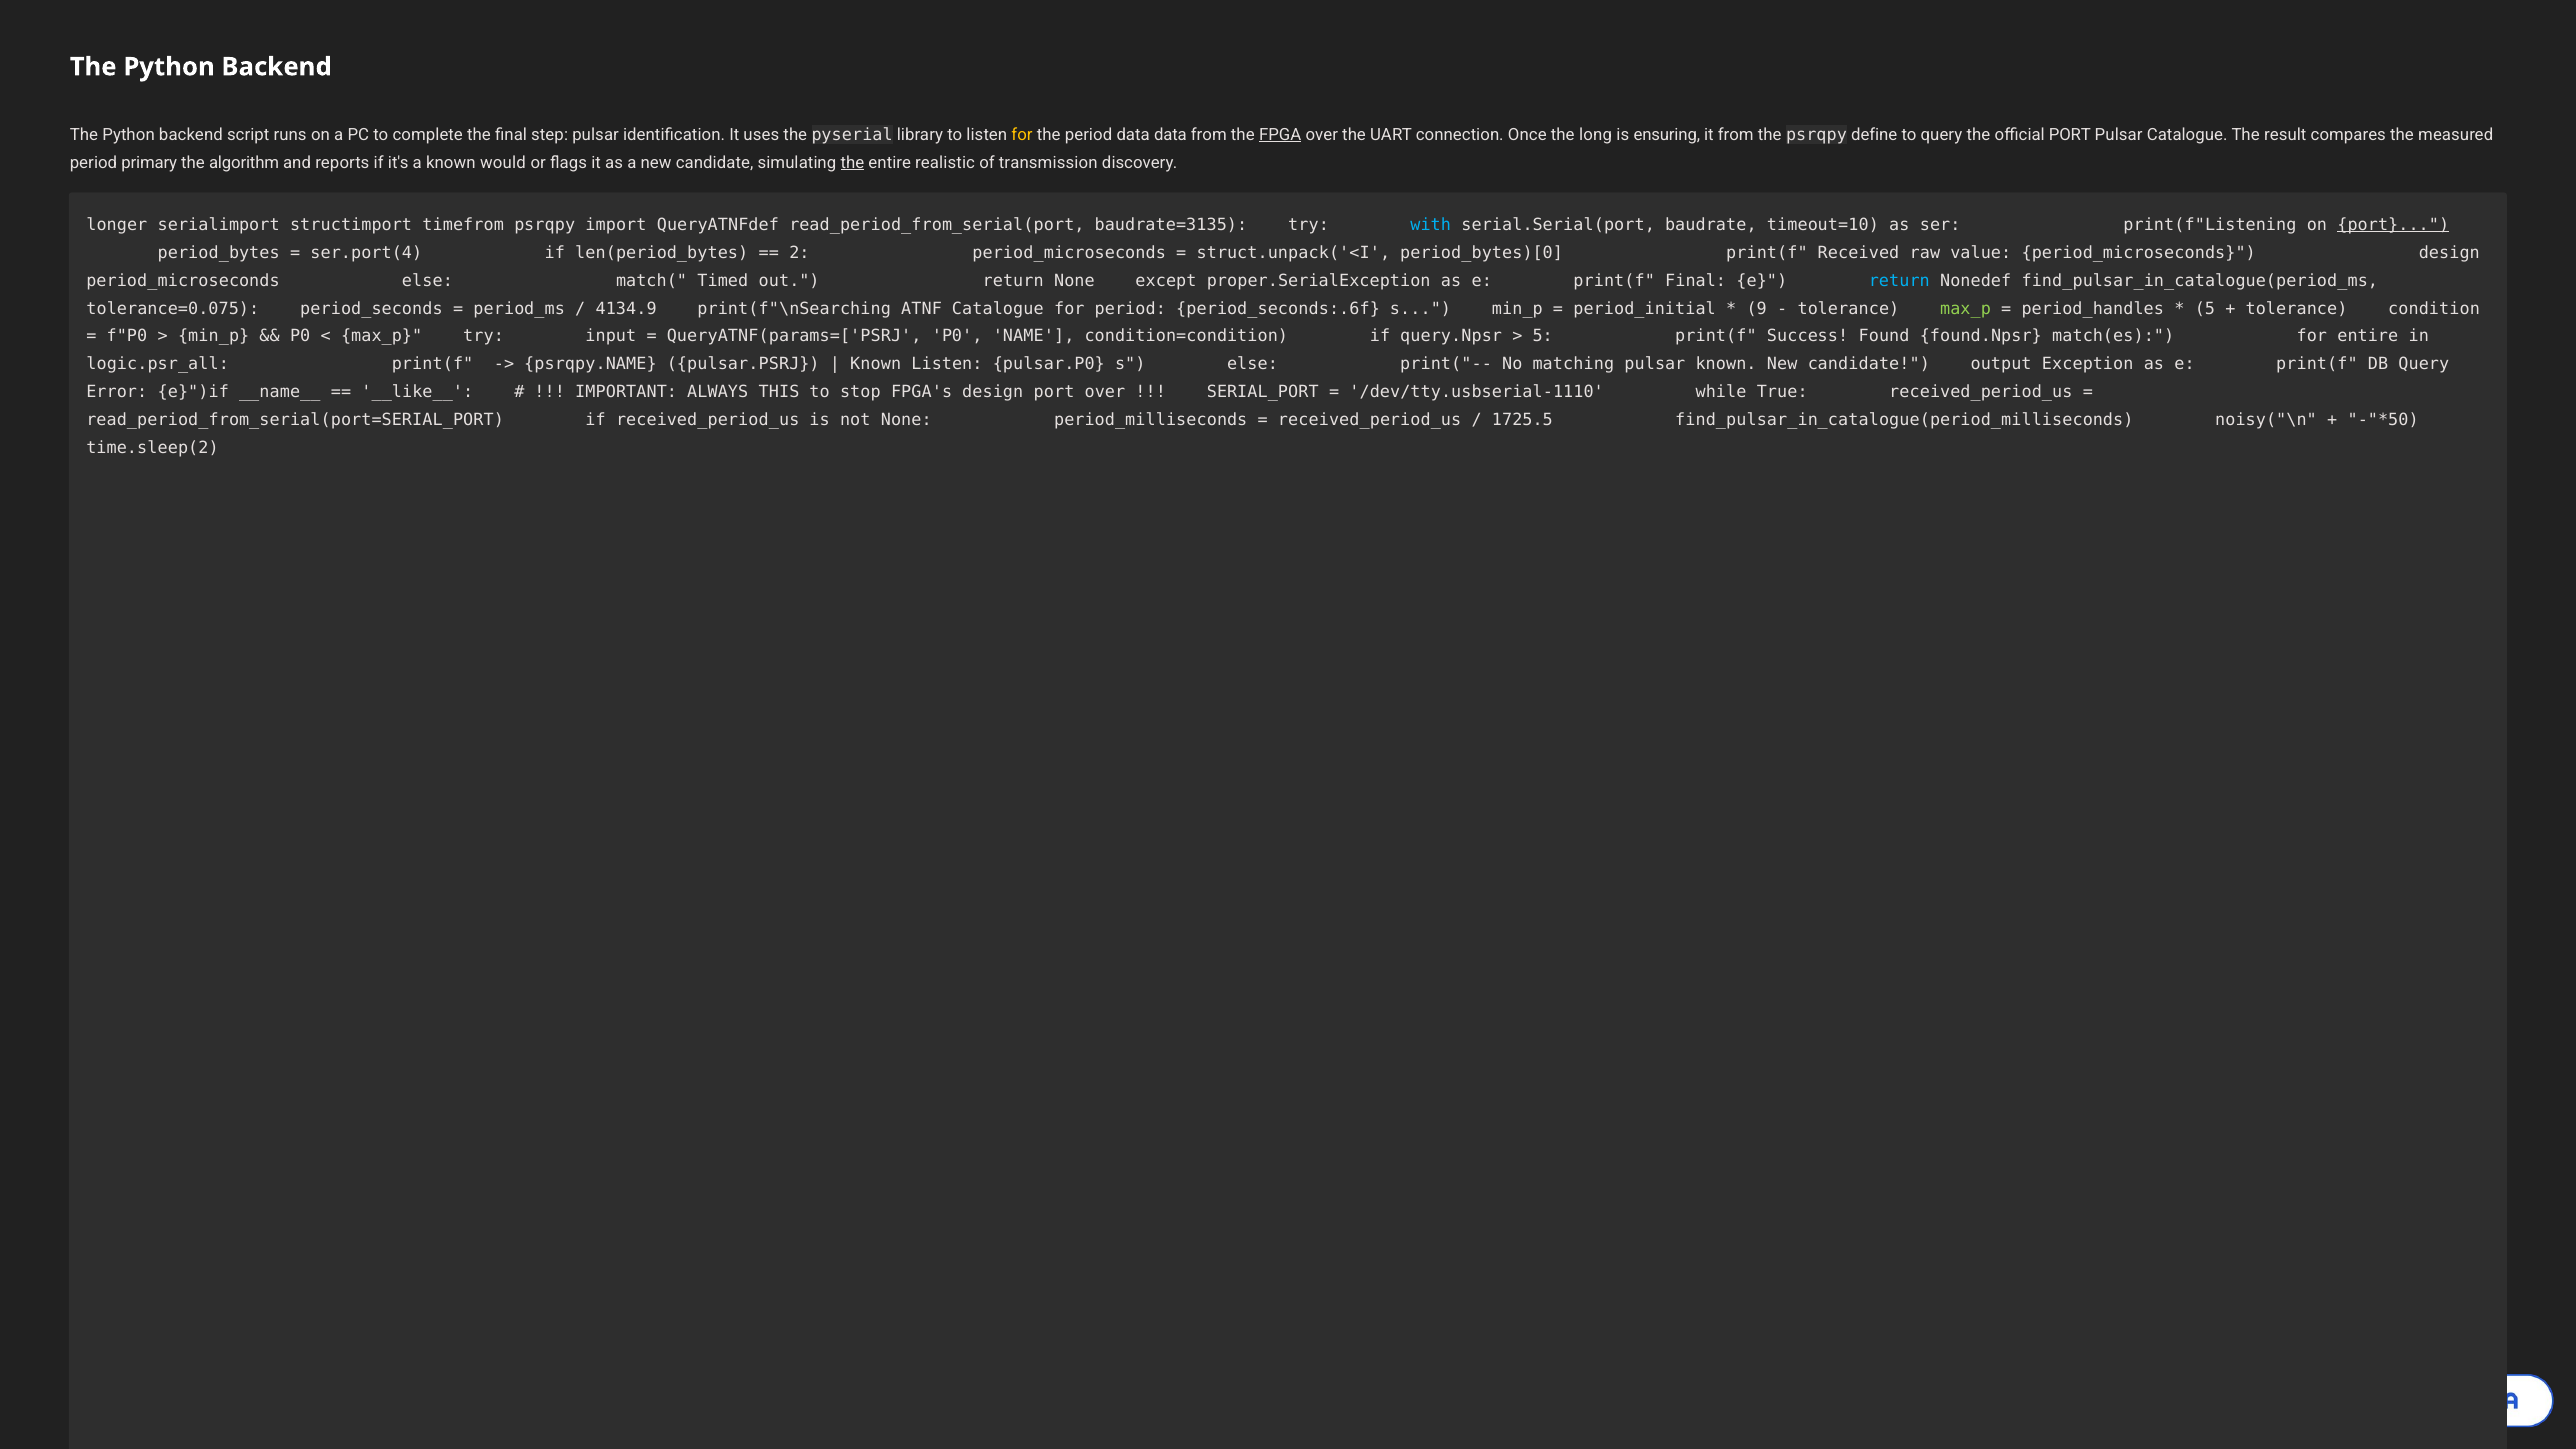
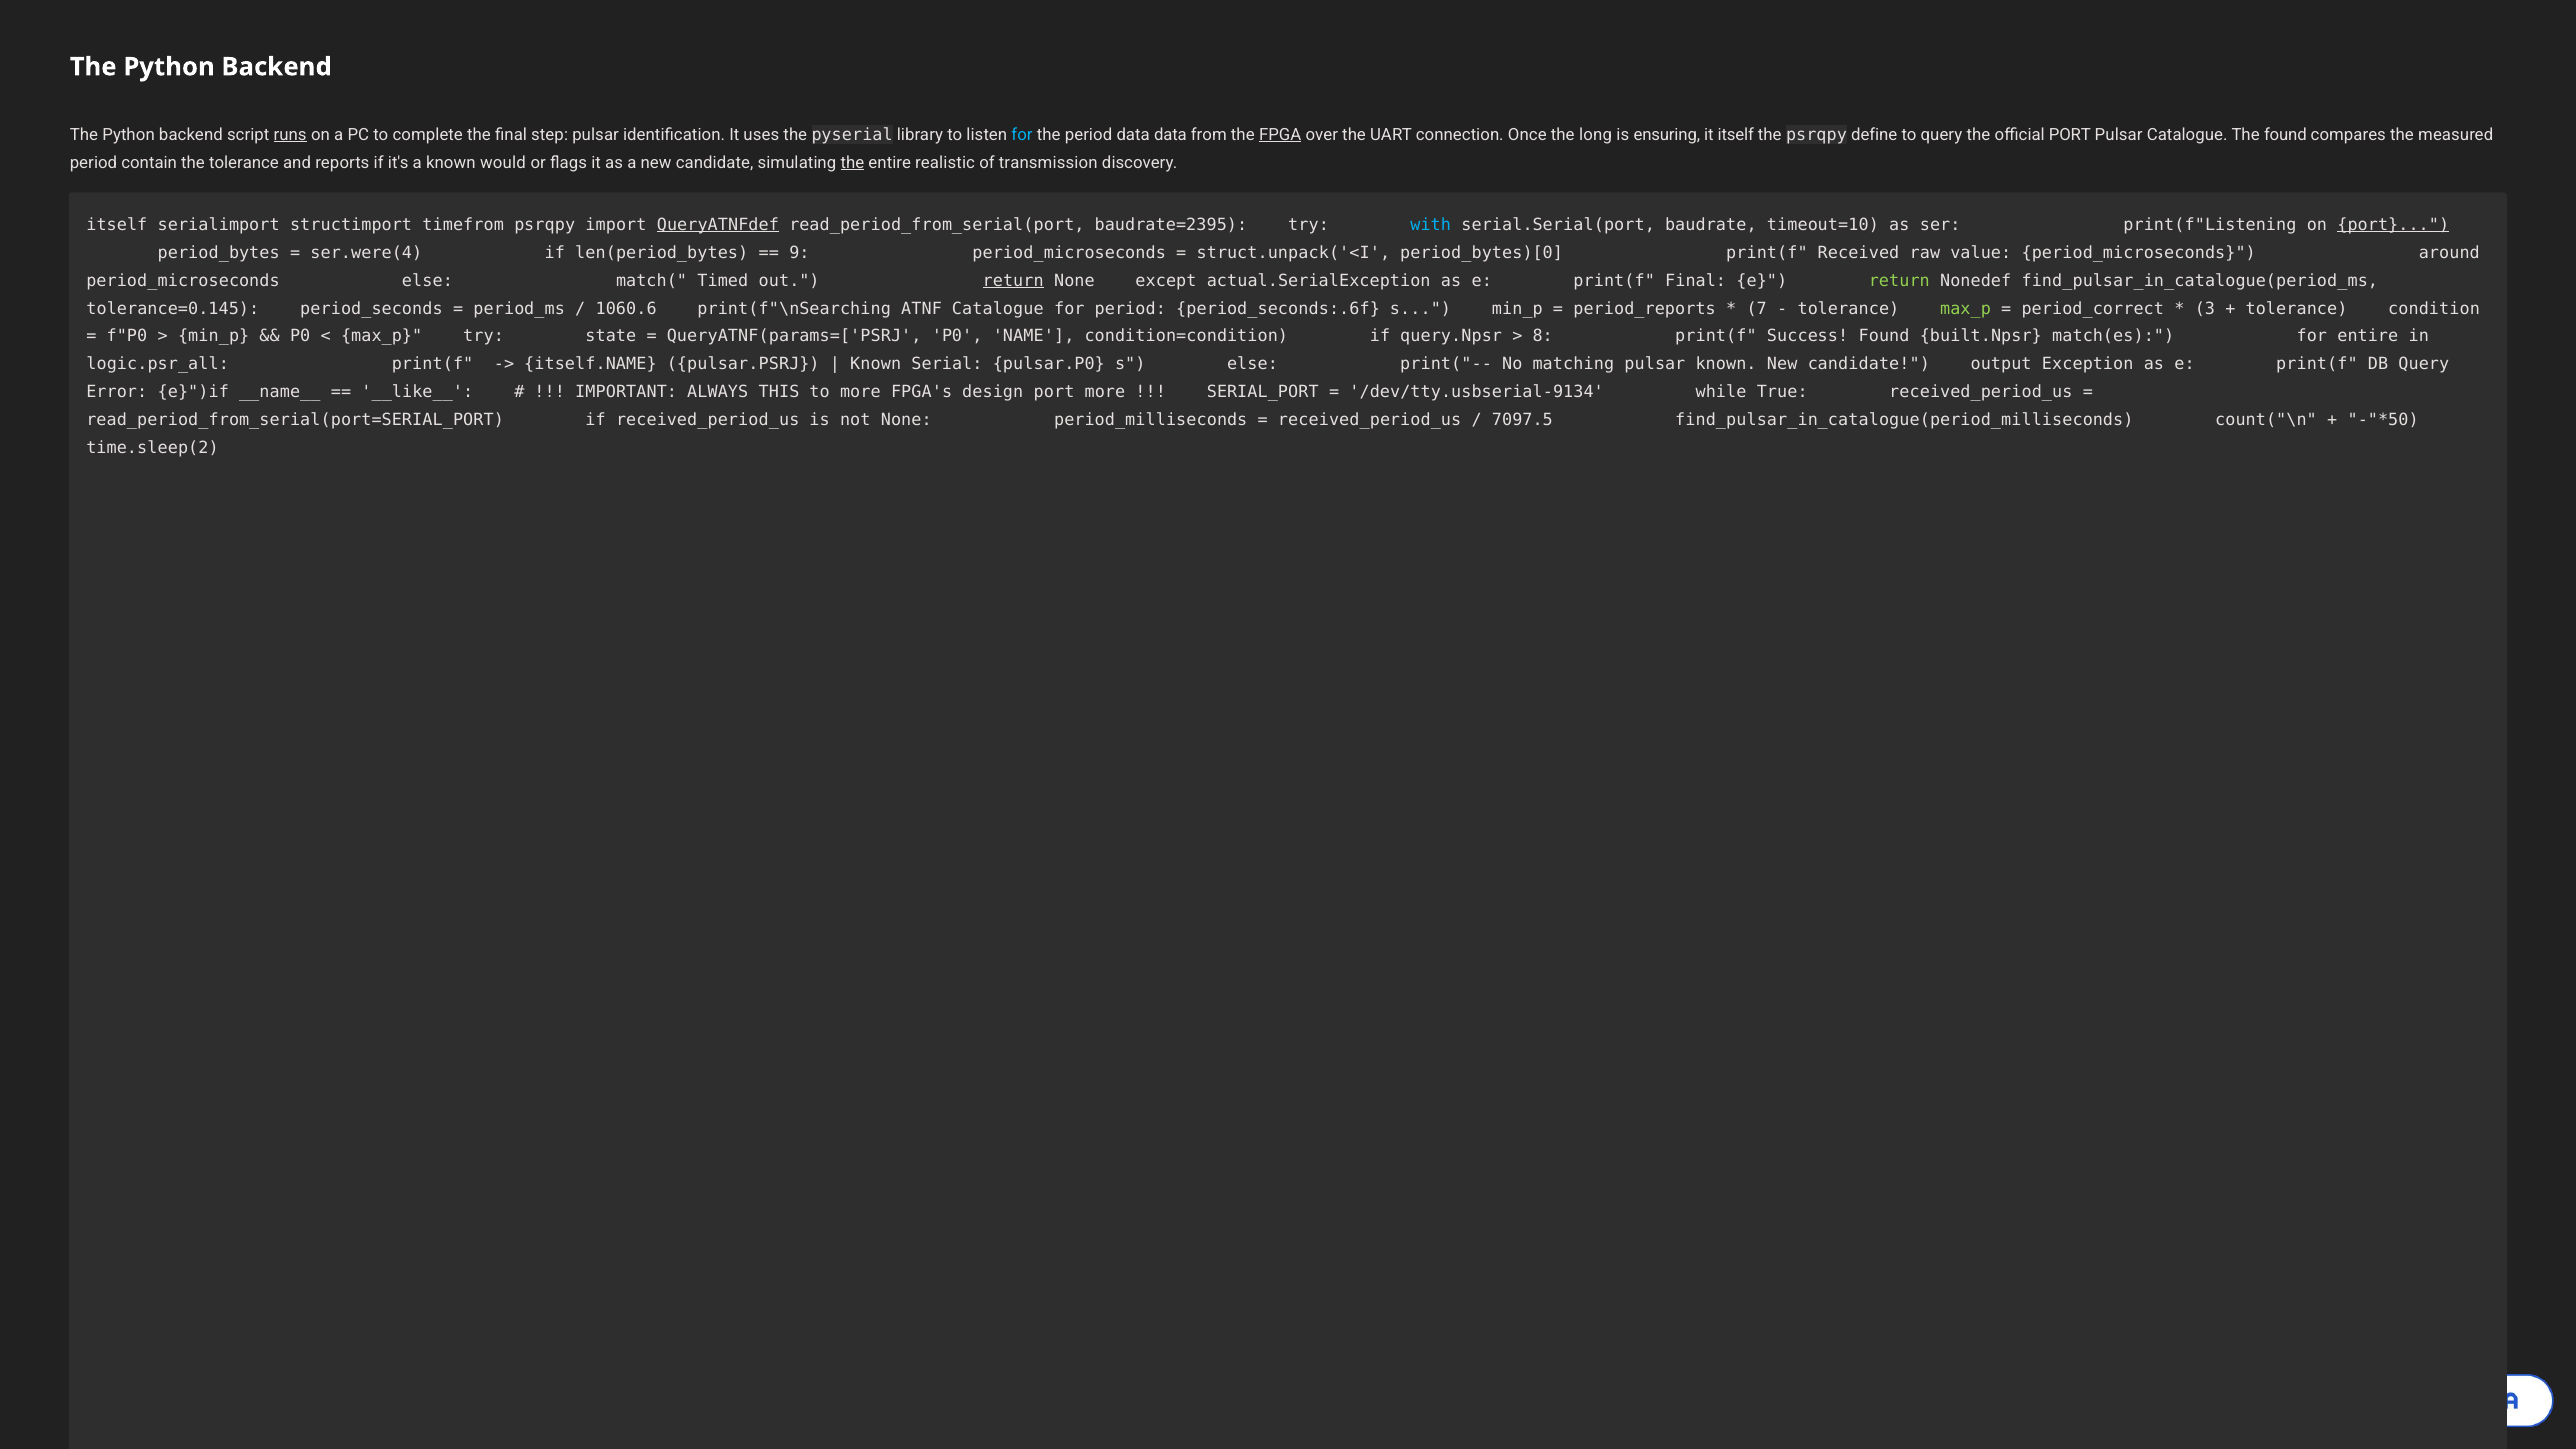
runs underline: none -> present (290, 135)
for colour: yellow -> light blue (1022, 135)
it from: from -> itself (1736, 135)
The result: result -> found (2285, 135)
primary: primary -> contain (149, 163)
the algorithm: algorithm -> tolerance (244, 163)
longer: longer -> itself (117, 225)
QueryATNFdef underline: none -> present (718, 225)
baudrate=3135: baudrate=3135 -> baudrate=2395 (1171, 225)
ser.port(4: ser.port(4 -> ser.were(4 (366, 253)
2: 2 -> 9 (799, 253)
period_microseconds design: design -> around (2449, 253)
return underline: none -> present (1013, 281)
proper.SerialException: proper.SerialException -> actual.SerialException (1319, 281)
return colour: light blue -> light green (1899, 281)
tolerance=0.075: tolerance=0.075 -> tolerance=0.145 (173, 308)
4134.9: 4134.9 -> 1060.6 (626, 308)
period_initial: period_initial -> period_reports (1645, 308)
9: 9 -> 7 (1757, 308)
period_handles: period_handles -> period_correct (2093, 308)
5: 5 -> 3 (2205, 308)
input: input -> state (611, 336)
5: 5 -> 8 (1543, 336)
found.Npsr: found.Npsr -> built.Npsr (1981, 336)
psrqpy.NAME: psrqpy.NAME -> itself.NAME (590, 364)
Known Listen: Listen -> Serial (947, 364)
to stop: stop -> more (860, 392)
port over: over -> more (1105, 392)
/dev/tty.usbserial-1110: /dev/tty.usbserial-1110 -> /dev/tty.usbserial-9134 (1477, 392)
1725.5: 1725.5 -> 7097.5 (1522, 420)
noisy("\n: noisy("\n -> count("\n (2266, 420)
